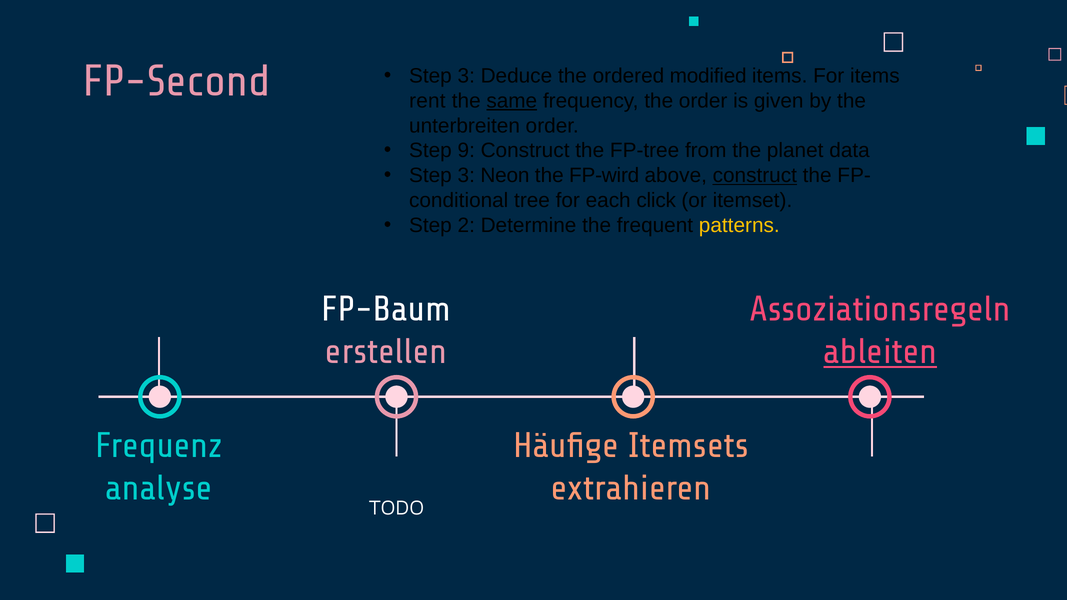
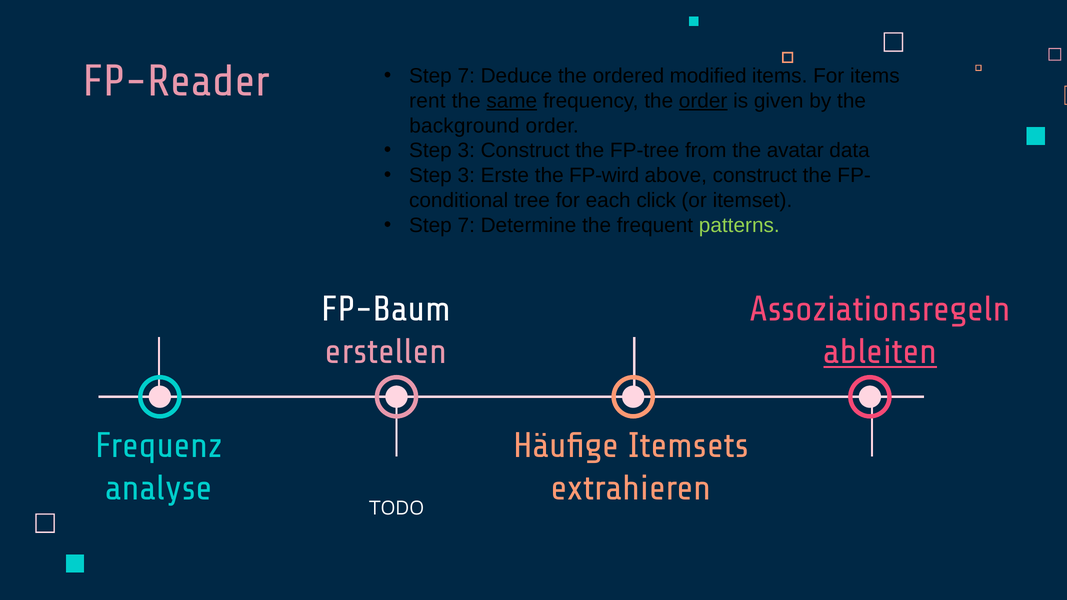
FP-Second: FP-Second -> FP-Reader (176, 81)
3: 3 -> 7 (466, 76)
order underline: none -> present (703, 101)
unterbreiten: unterbreiten -> background (464, 126)
9: 9 -> 3 (466, 151)
planet: planet -> avatar (795, 151)
Neon: Neon -> Erste (505, 176)
construct underline: present -> none (755, 176)
2: 2 -> 7 (466, 225)
patterns colour: yellow -> light green (739, 225)
